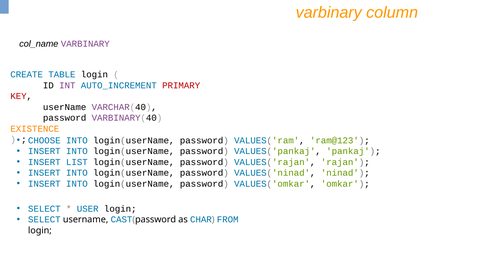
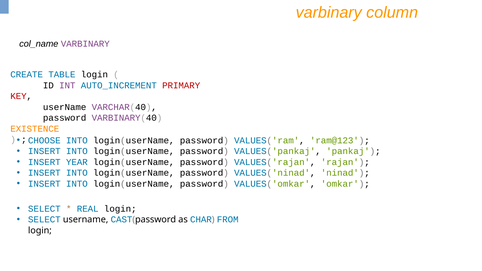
LIST: LIST -> YEAR (77, 162)
USER: USER -> REAL (88, 209)
